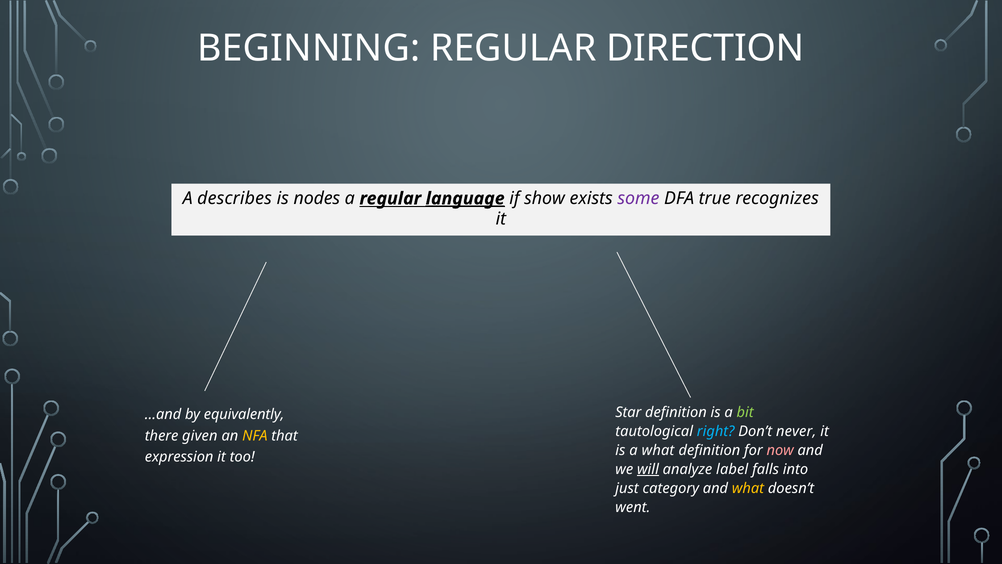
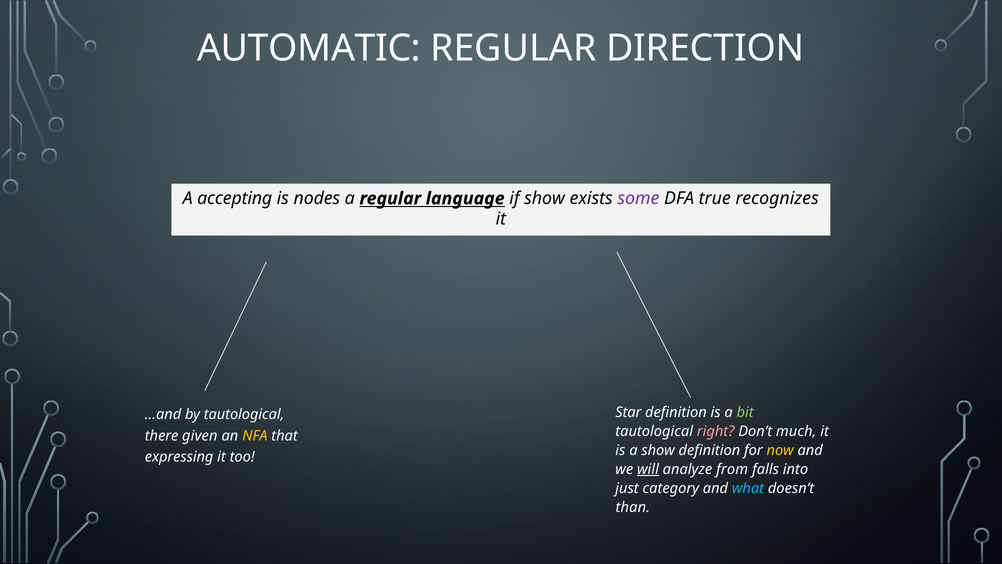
BEGINNING: BEGINNING -> AUTOMATIC (309, 48)
describes: describes -> accepting (235, 198)
language underline: present -> none (465, 198)
by equivalently: equivalently -> tautological (244, 414)
right colour: light blue -> pink (716, 431)
never: never -> much (796, 431)
a what: what -> show (658, 450)
now colour: pink -> yellow (780, 450)
expression: expression -> expressing (179, 456)
label: label -> from (732, 469)
what colour: yellow -> light blue (748, 488)
went: went -> than (633, 507)
